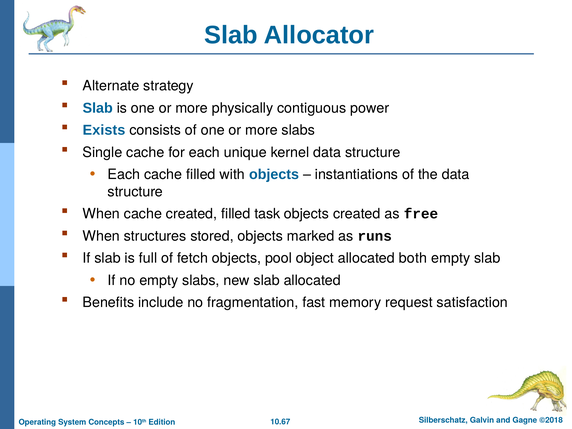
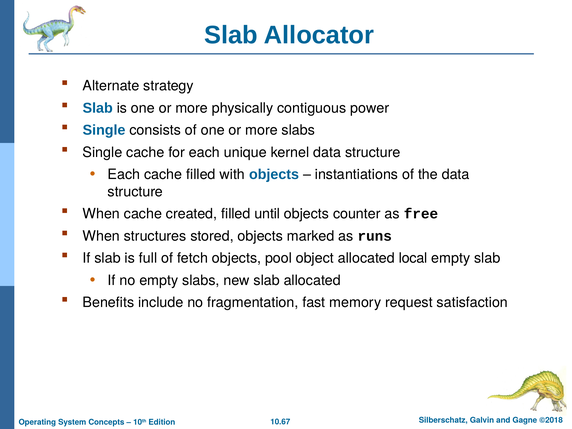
Exists: Exists -> Single (104, 130)
task: task -> until (267, 214)
objects created: created -> counter (357, 214)
both: both -> local (413, 258)
